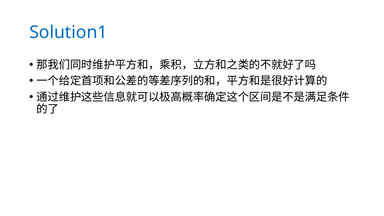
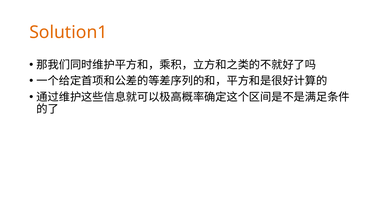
Solution1 colour: blue -> orange (68, 32)
